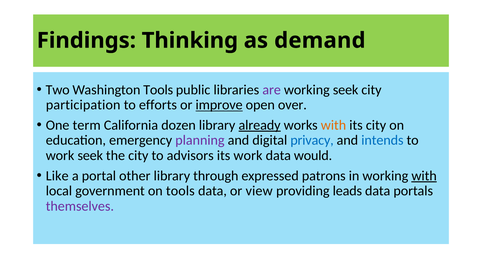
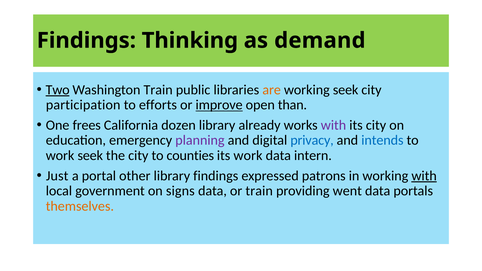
Two underline: none -> present (58, 90)
Washington Tools: Tools -> Train (158, 90)
are colour: purple -> orange (272, 90)
over: over -> than (292, 105)
term: term -> frees (87, 125)
already underline: present -> none (260, 125)
with colour: orange -> purple (333, 125)
advisors: advisors -> counties (190, 156)
would: would -> intern (313, 156)
Like: Like -> Just (57, 176)
library through: through -> findings (216, 176)
on tools: tools -> signs (180, 191)
or view: view -> train (259, 191)
leads: leads -> went (347, 191)
themselves colour: purple -> orange (80, 206)
